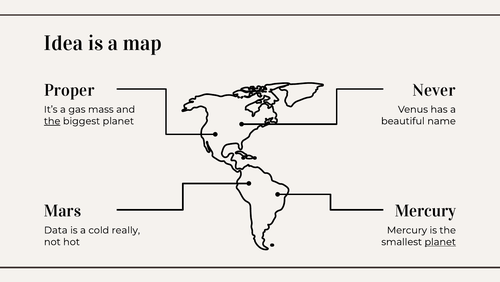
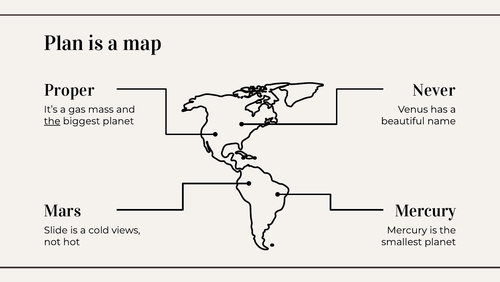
Idea: Idea -> Plan (64, 43)
Data: Data -> Slide (56, 230)
really: really -> views (126, 230)
planet underline: present -> none (440, 241)
